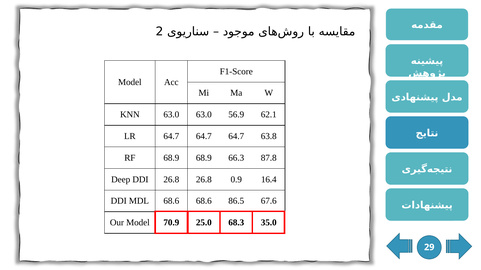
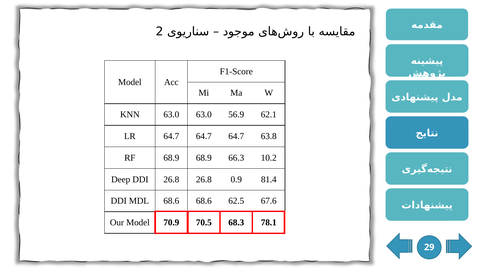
87.8: 87.8 -> 10.2 (269, 158)
16.4: 16.4 -> 81.4 (269, 180)
86.5: 86.5 -> 62.5 (236, 201)
25.0: 25.0 -> 70.5 (204, 223)
35.0: 35.0 -> 78.1 (269, 223)
